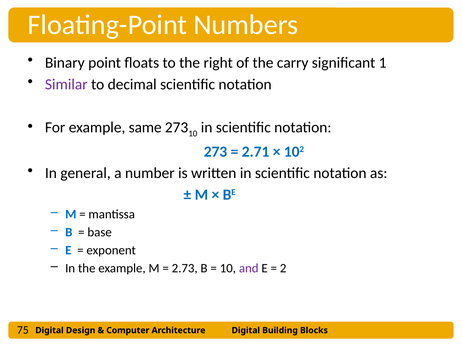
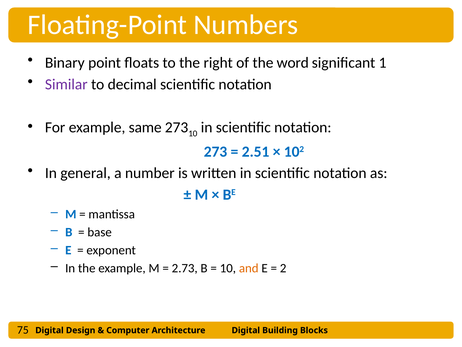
carry: carry -> word (293, 63)
2.71: 2.71 -> 2.51 (256, 151)
and colour: purple -> orange (249, 268)
